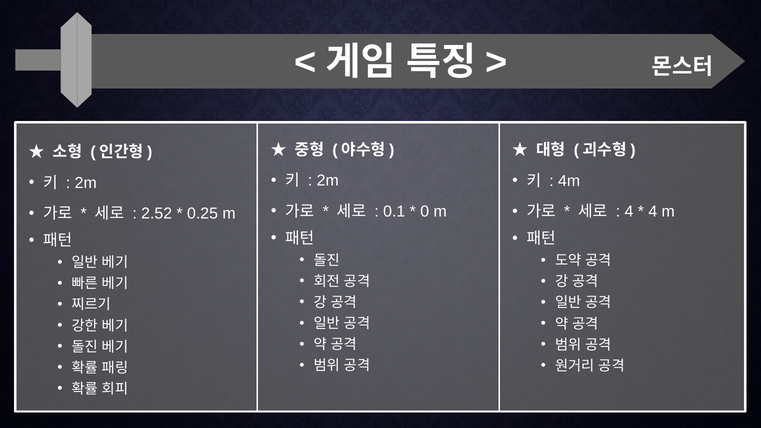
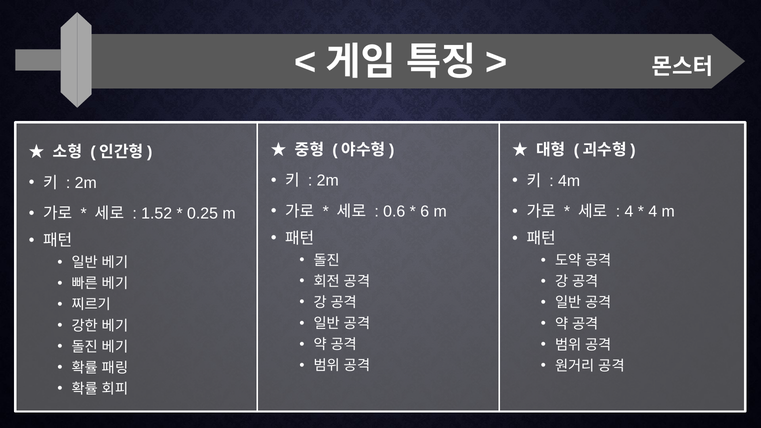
0.1: 0.1 -> 0.6 (394, 211)
0: 0 -> 6 (425, 211)
2.52: 2.52 -> 1.52 (157, 214)
